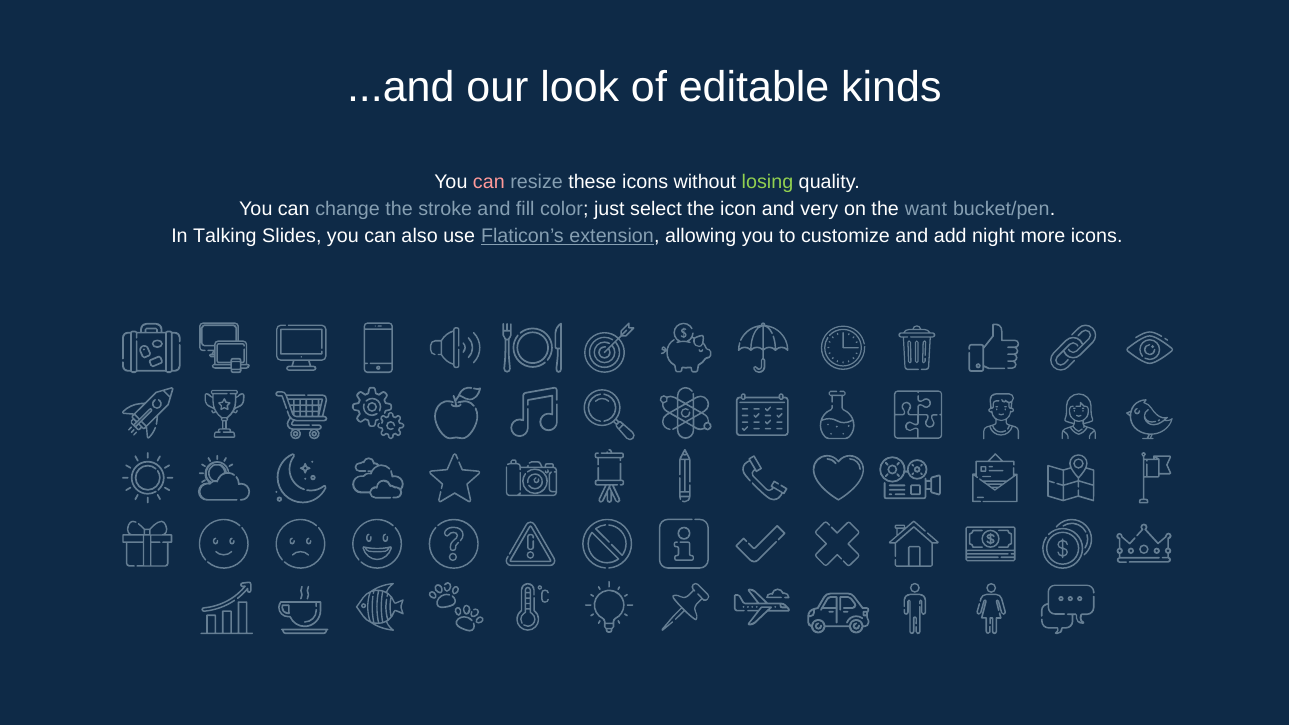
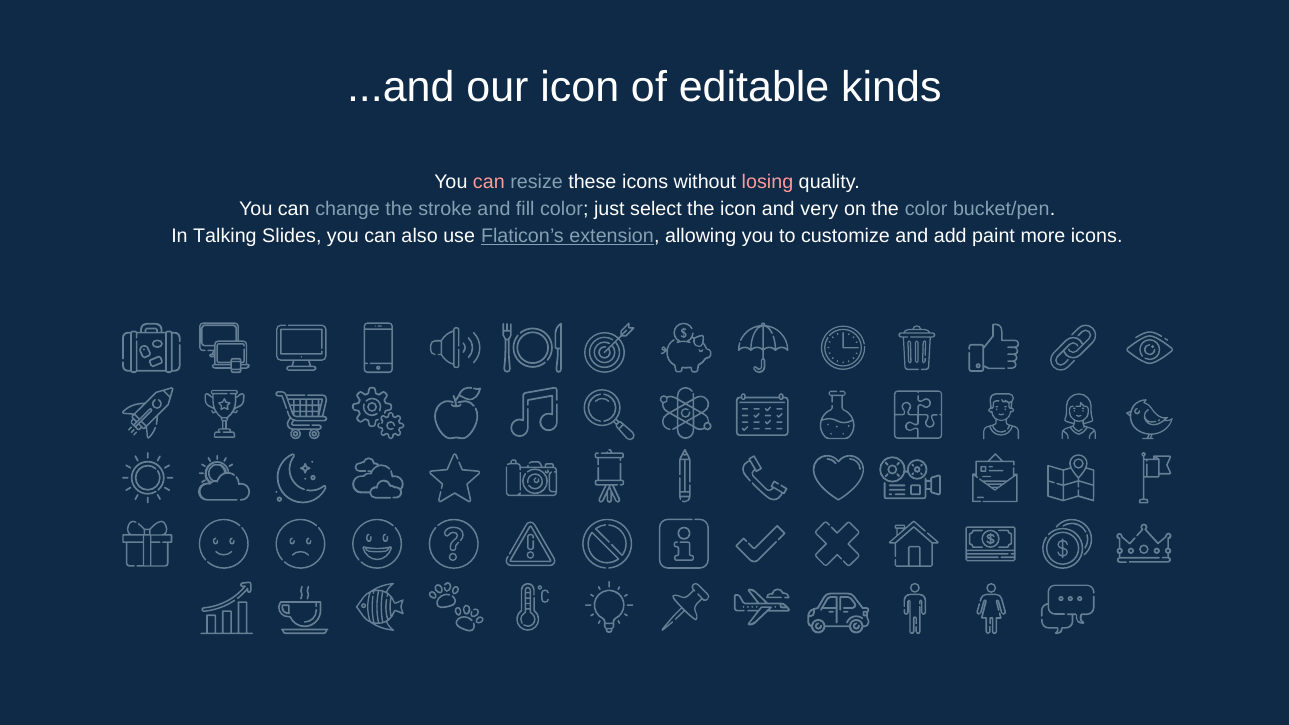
our look: look -> icon (580, 87)
losing colour: light green -> pink (767, 182)
the want: want -> color (926, 209)
night: night -> paint (994, 236)
